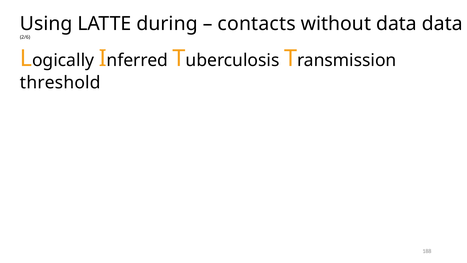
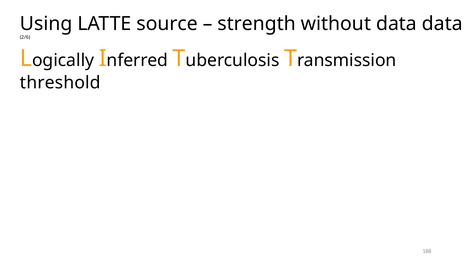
during: during -> source (167, 24)
contacts: contacts -> strength (257, 24)
